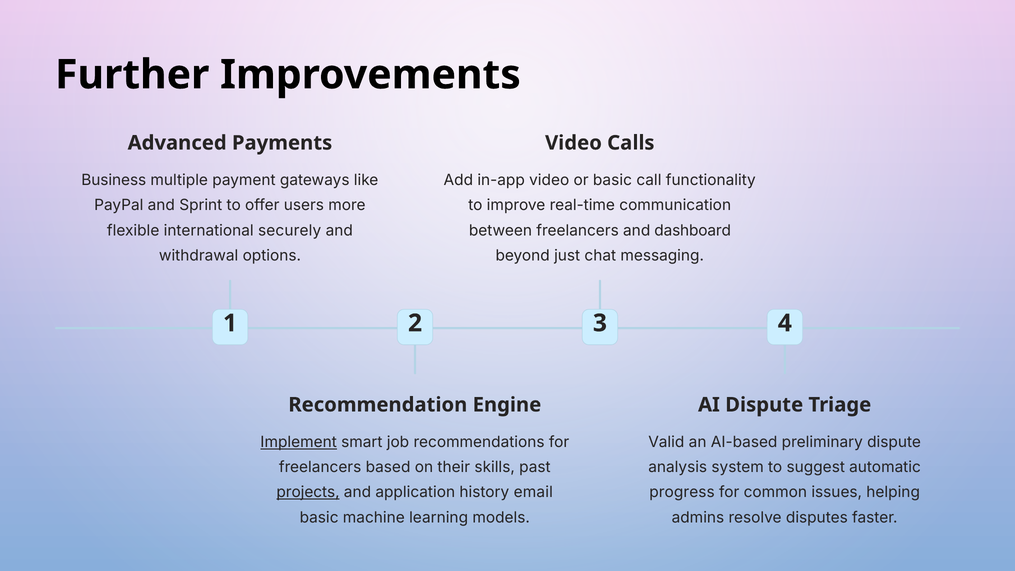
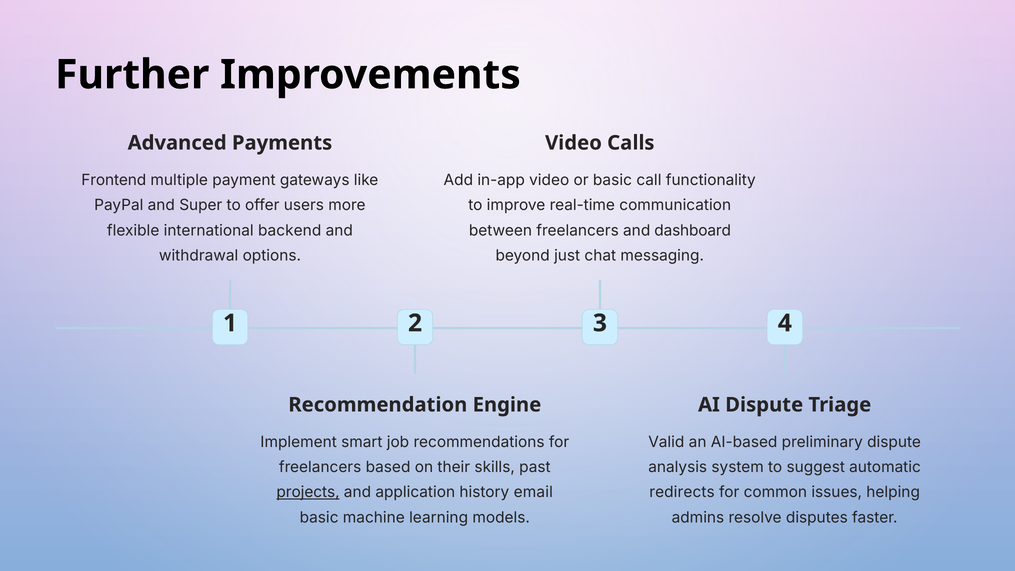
Business: Business -> Frontend (114, 180)
Sprint: Sprint -> Super (201, 205)
securely: securely -> backend (290, 230)
Implement underline: present -> none (299, 442)
progress: progress -> redirects (682, 492)
